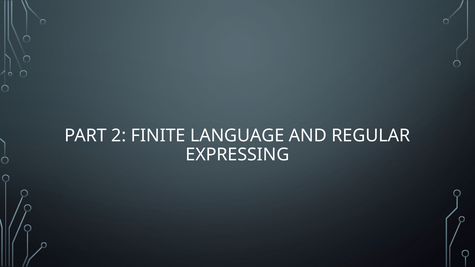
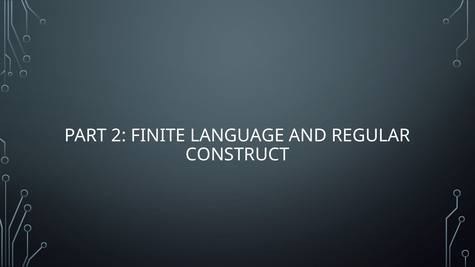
EXPRESSING: EXPRESSING -> CONSTRUCT (237, 155)
